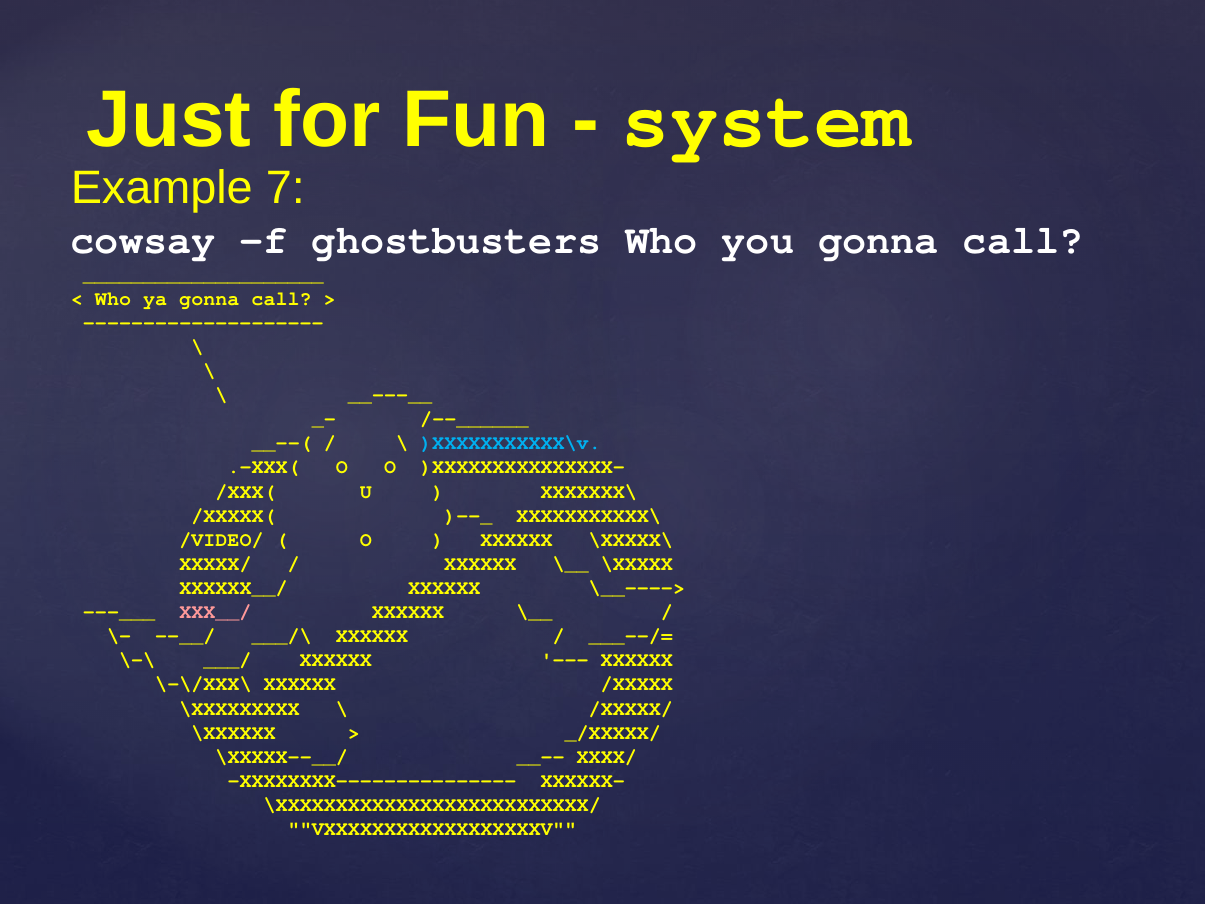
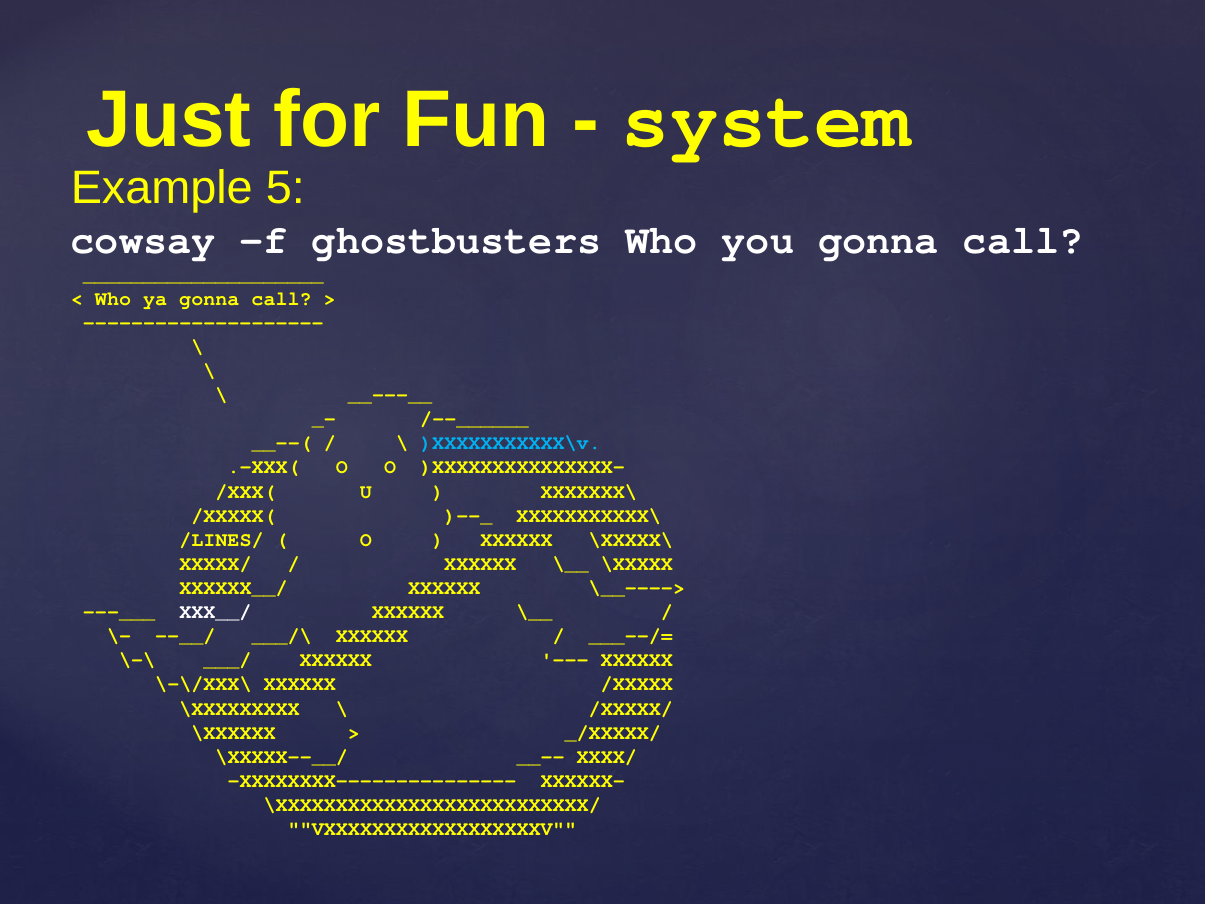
7: 7 -> 5 (285, 188)
/VIDEO/: /VIDEO/ -> /LINES/ (221, 540)
XXX__/ colour: pink -> white (215, 612)
